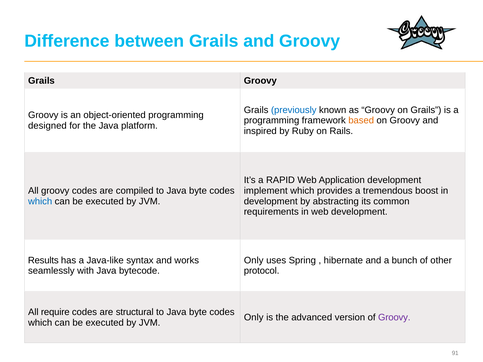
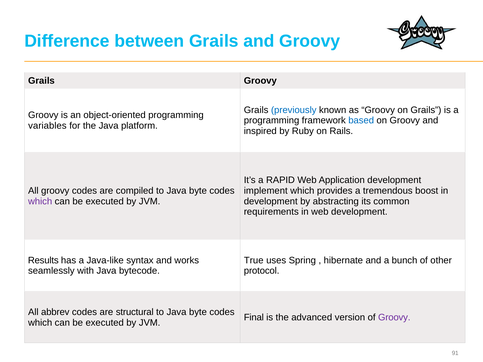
based colour: orange -> blue (361, 121)
designed: designed -> variables (47, 126)
which colour: blue -> purple (40, 201)
Only: Only -> True (254, 261)
require: require -> abbrev (55, 312)
Only: Only -> Final (254, 318)
